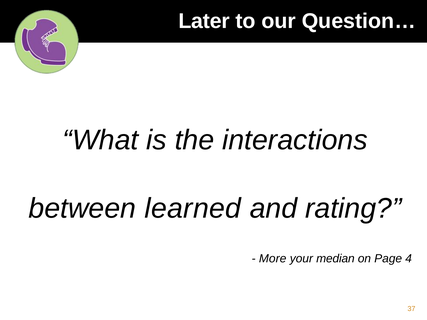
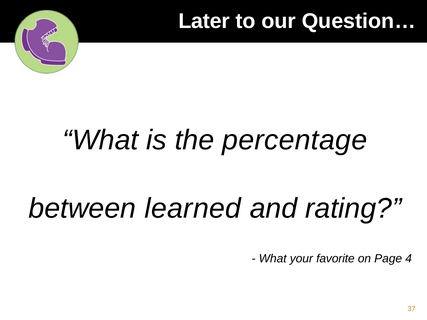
interactions: interactions -> percentage (295, 140)
More: More -> What (273, 259)
median: median -> favorite (335, 259)
